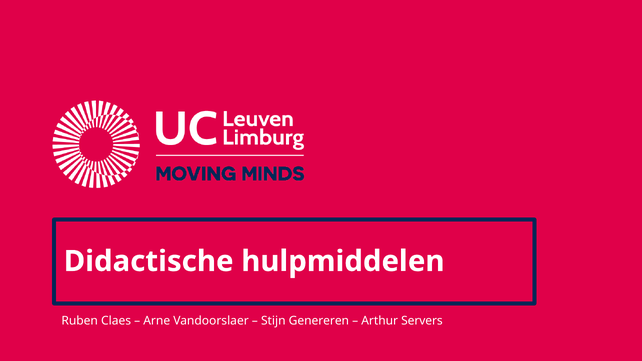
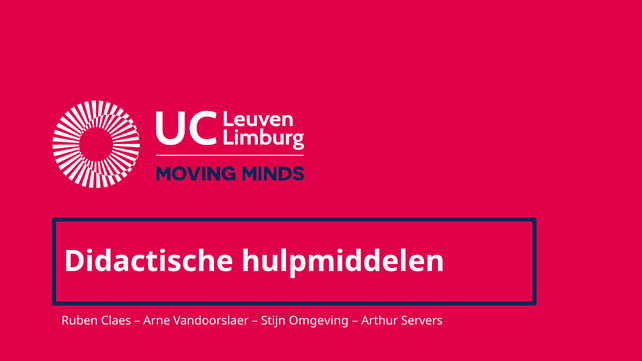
Genereren: Genereren -> Omgeving (319, 321)
